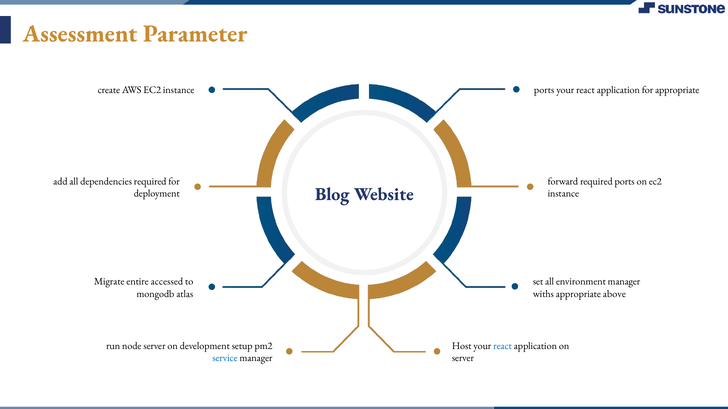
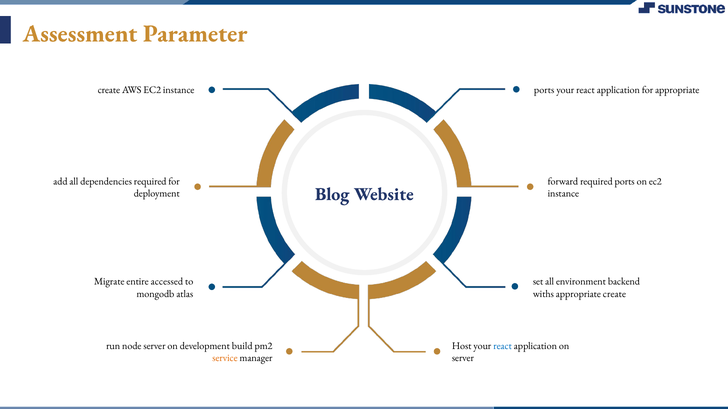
environment manager: manager -> backend (624, 282)
appropriate above: above -> create (614, 294)
setup: setup -> build (242, 346)
service colour: blue -> orange (225, 359)
